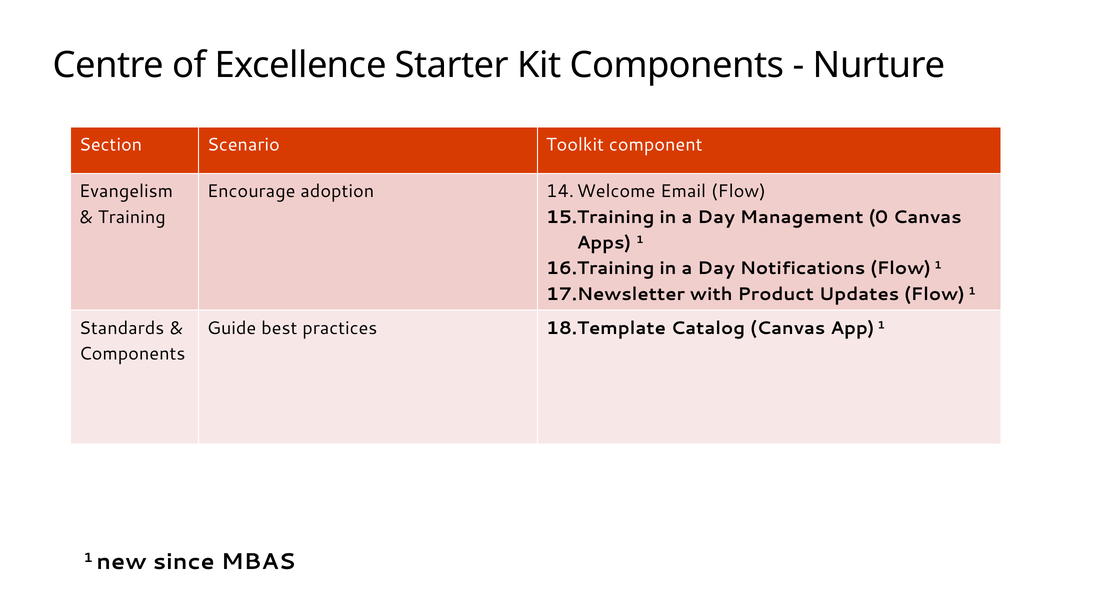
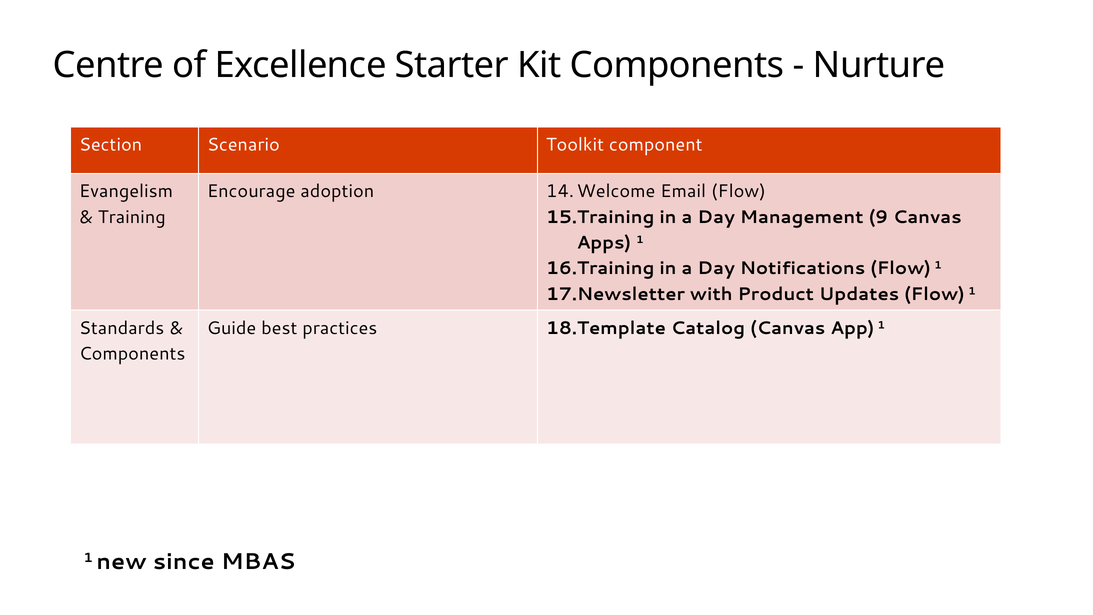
0: 0 -> 9 (878, 217)
